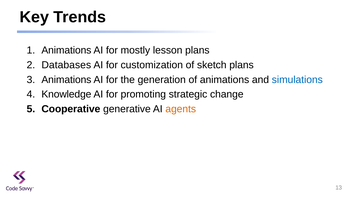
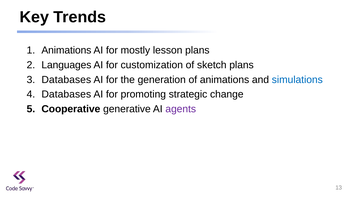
Databases: Databases -> Languages (66, 65)
Animations: Animations -> Databases (66, 80)
Knowledge: Knowledge -> Databases (66, 94)
agents colour: orange -> purple (181, 109)
